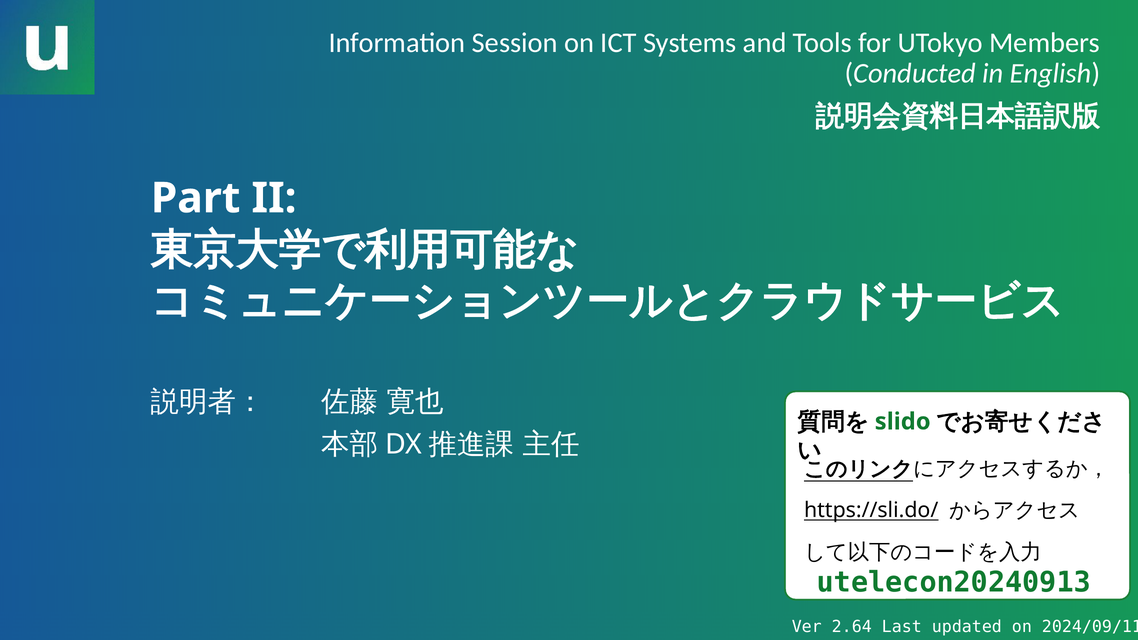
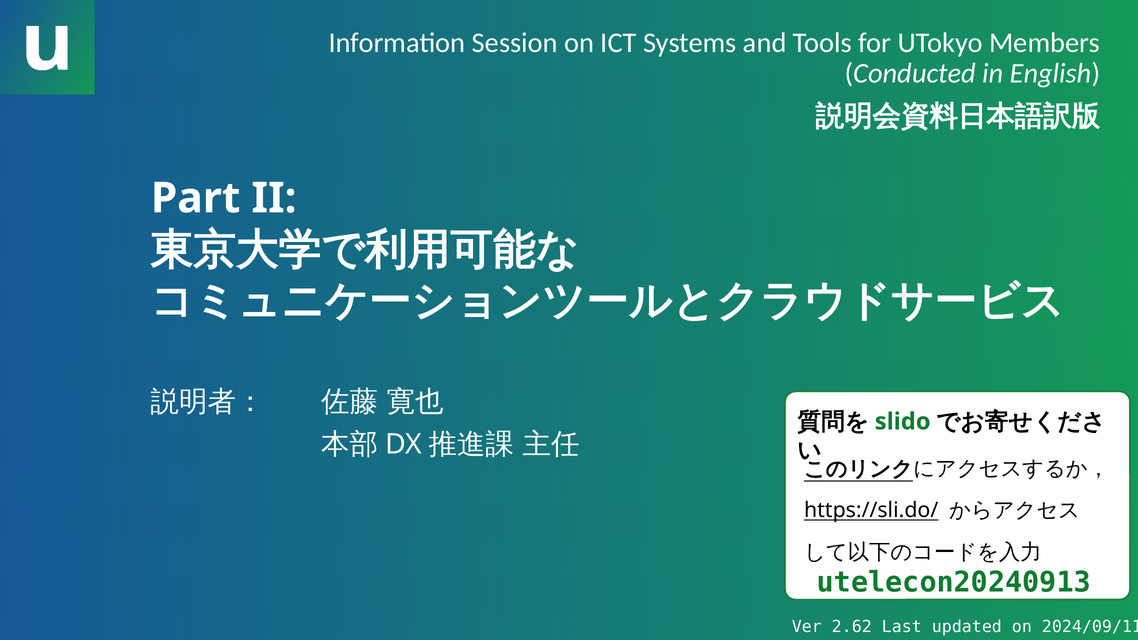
2.64: 2.64 -> 2.62 (852, 627)
